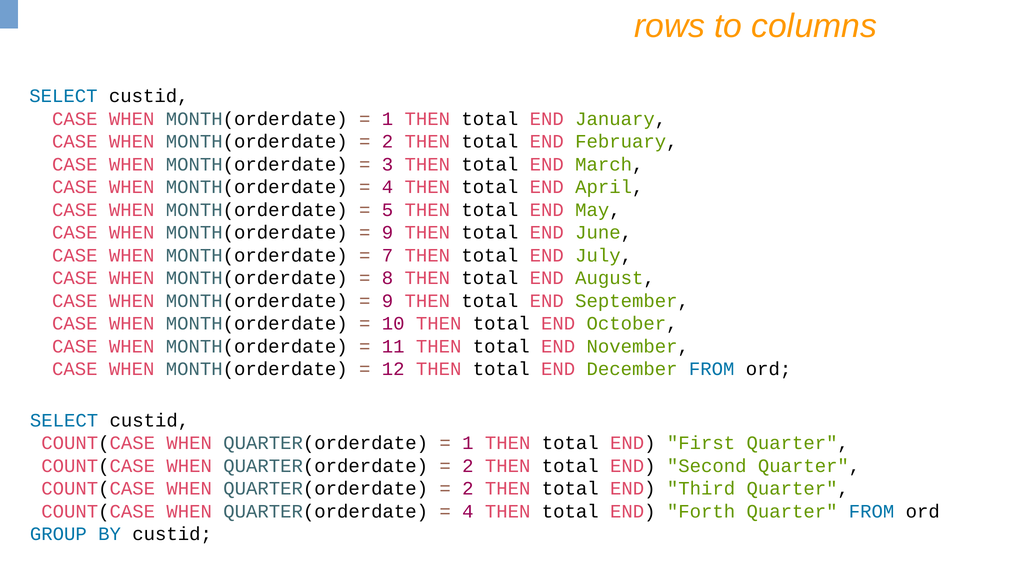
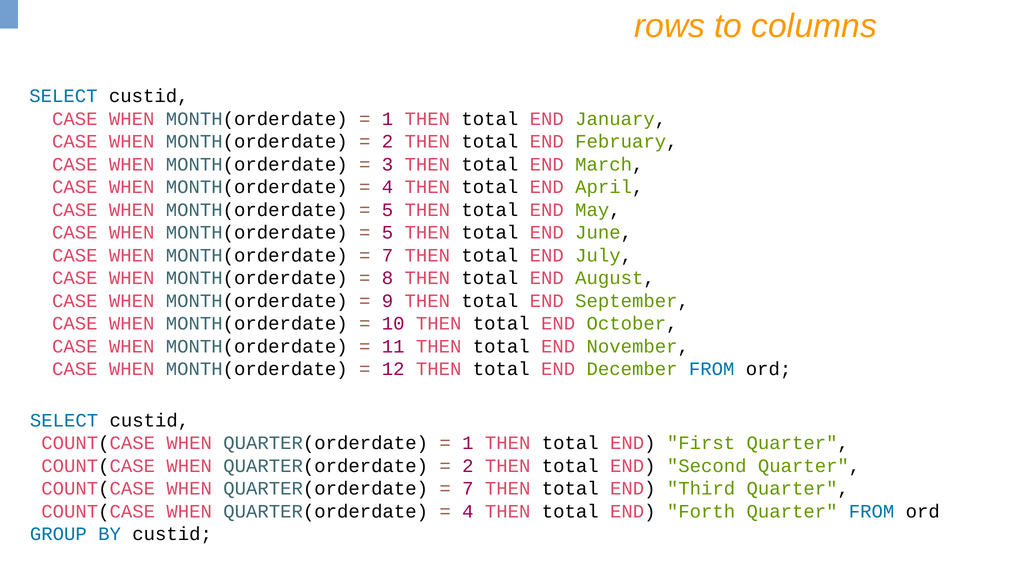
9: 9 -> 5 (388, 232)
2: 2 -> 7 (468, 488)
